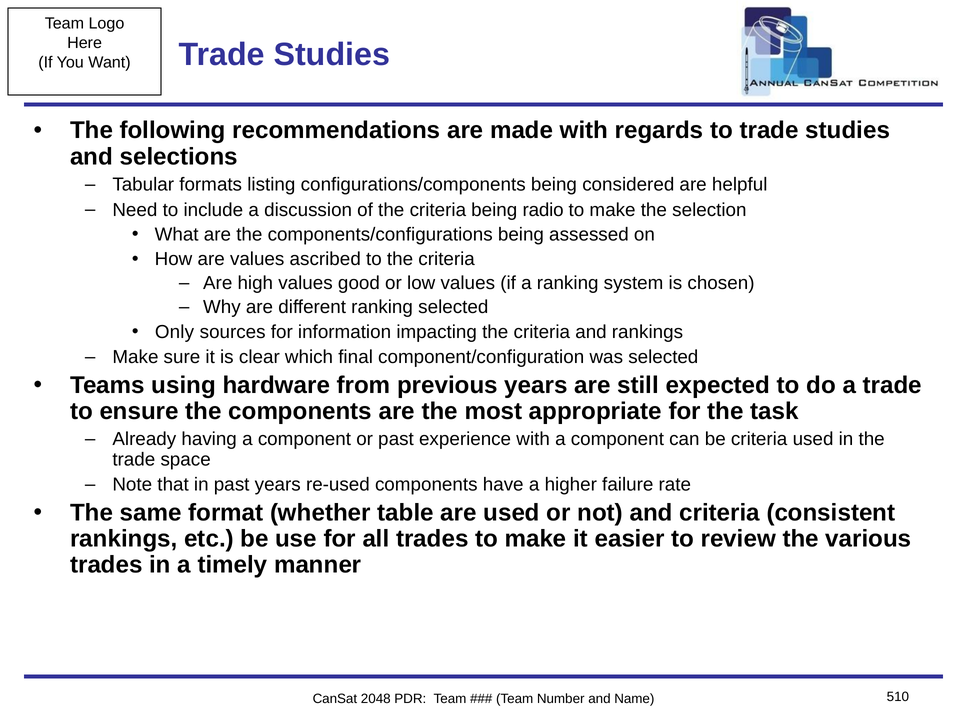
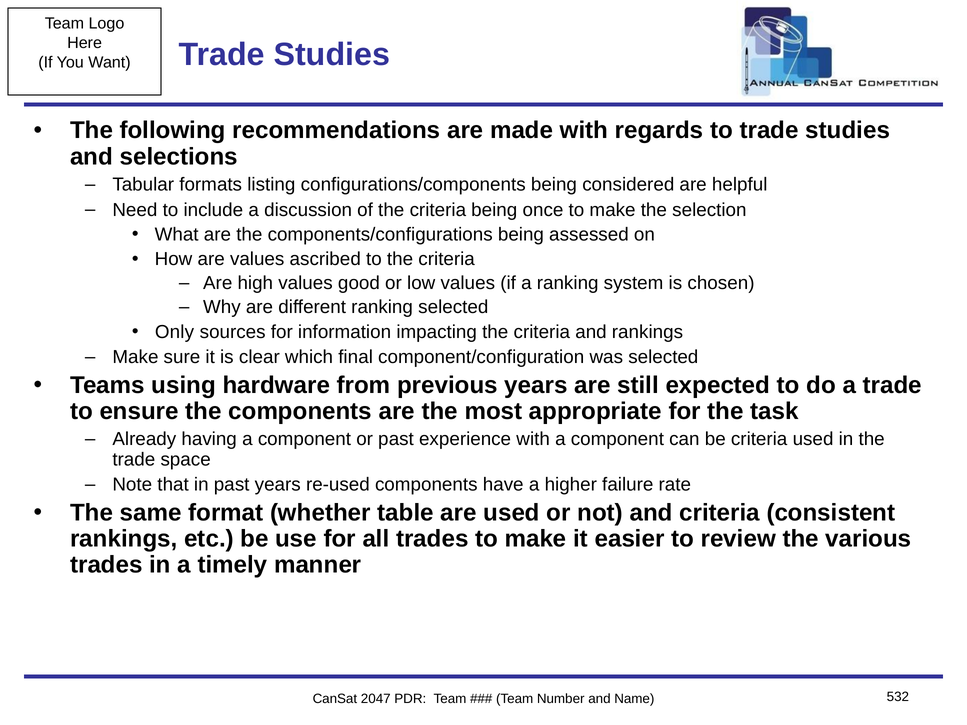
radio: radio -> once (543, 210)
2048: 2048 -> 2047 (376, 699)
510: 510 -> 532 (898, 697)
